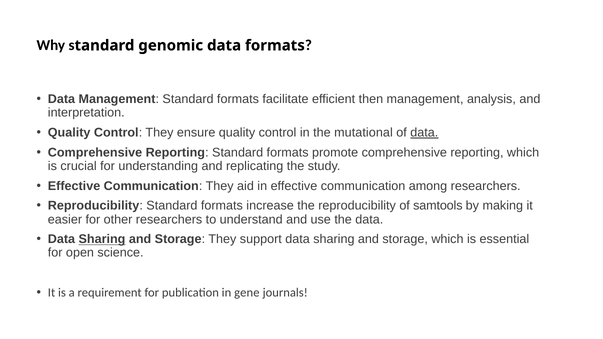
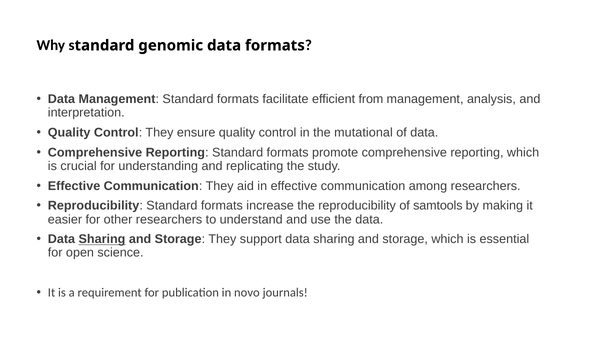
then: then -> from (371, 99)
data underline: present -> none (424, 133)
gene: gene -> novo (247, 293)
